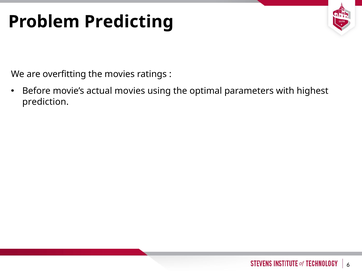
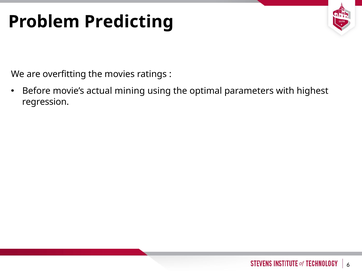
actual movies: movies -> mining (130, 91)
prediction: prediction -> regression (46, 102)
